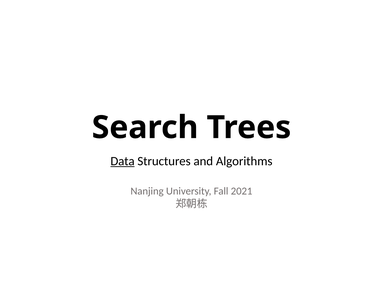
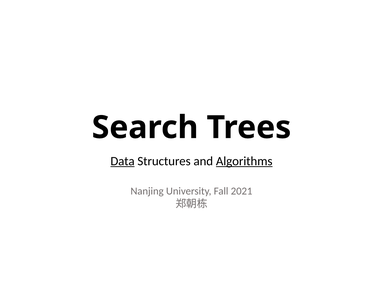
Algorithms underline: none -> present (244, 161)
